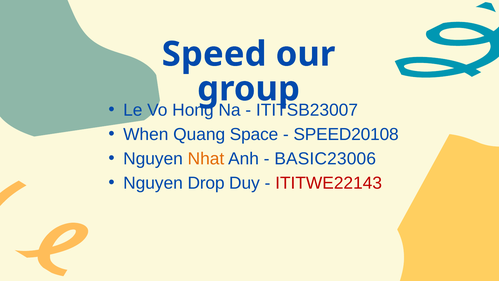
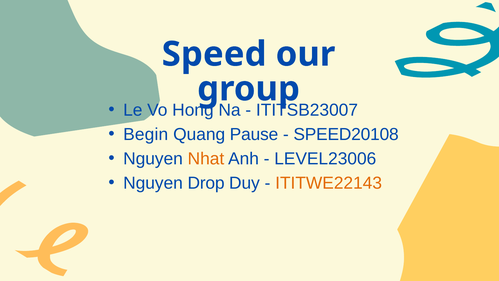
When: When -> Begin (146, 134)
Space: Space -> Pause (254, 134)
BASIC23006: BASIC23006 -> LEVEL23006 (325, 159)
ITITWE22143 colour: red -> orange (329, 183)
